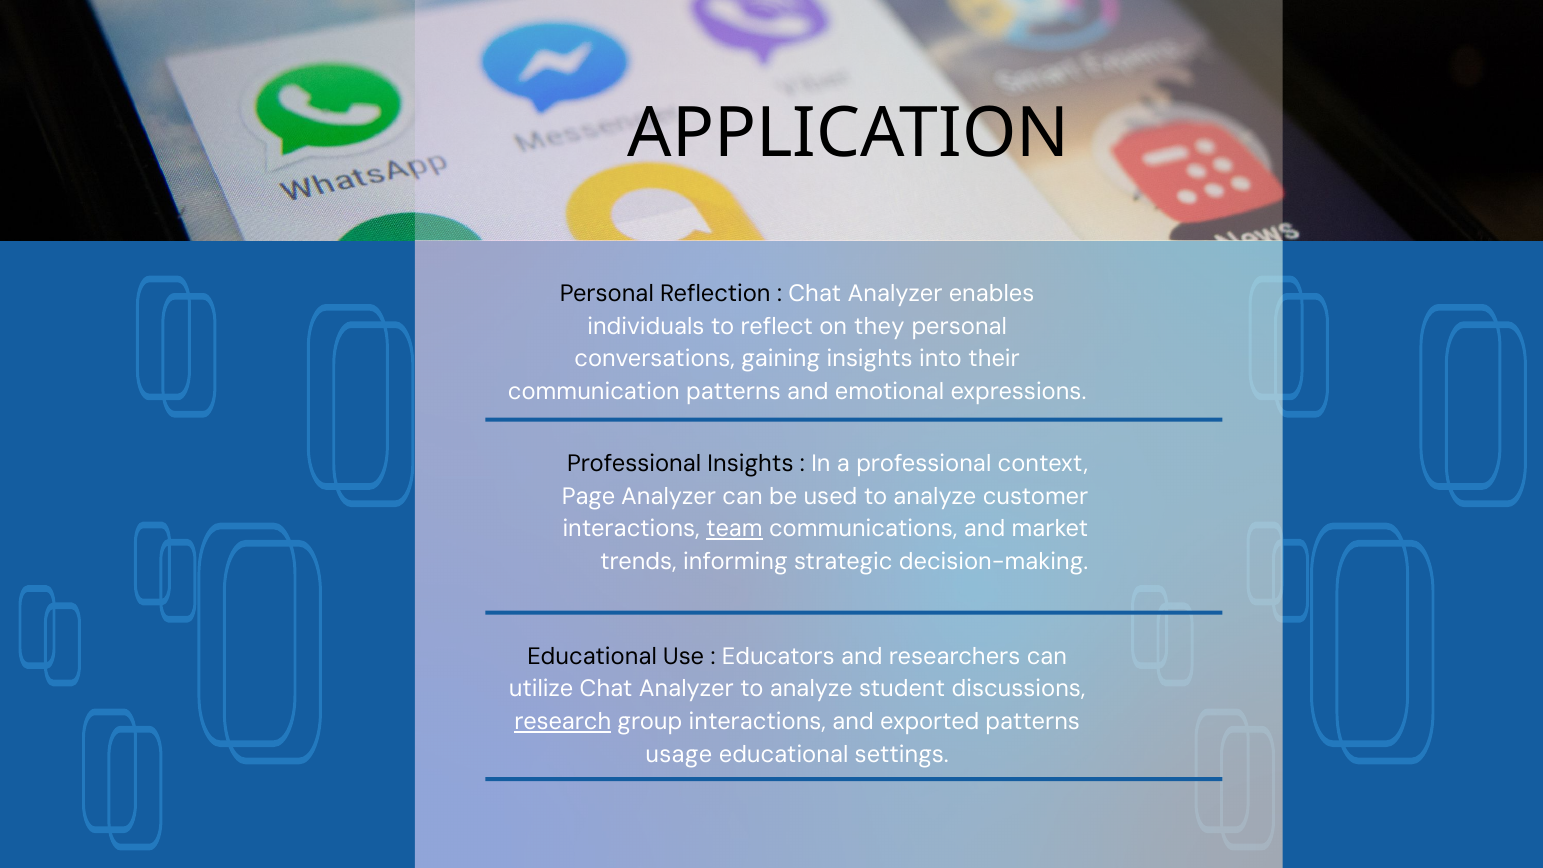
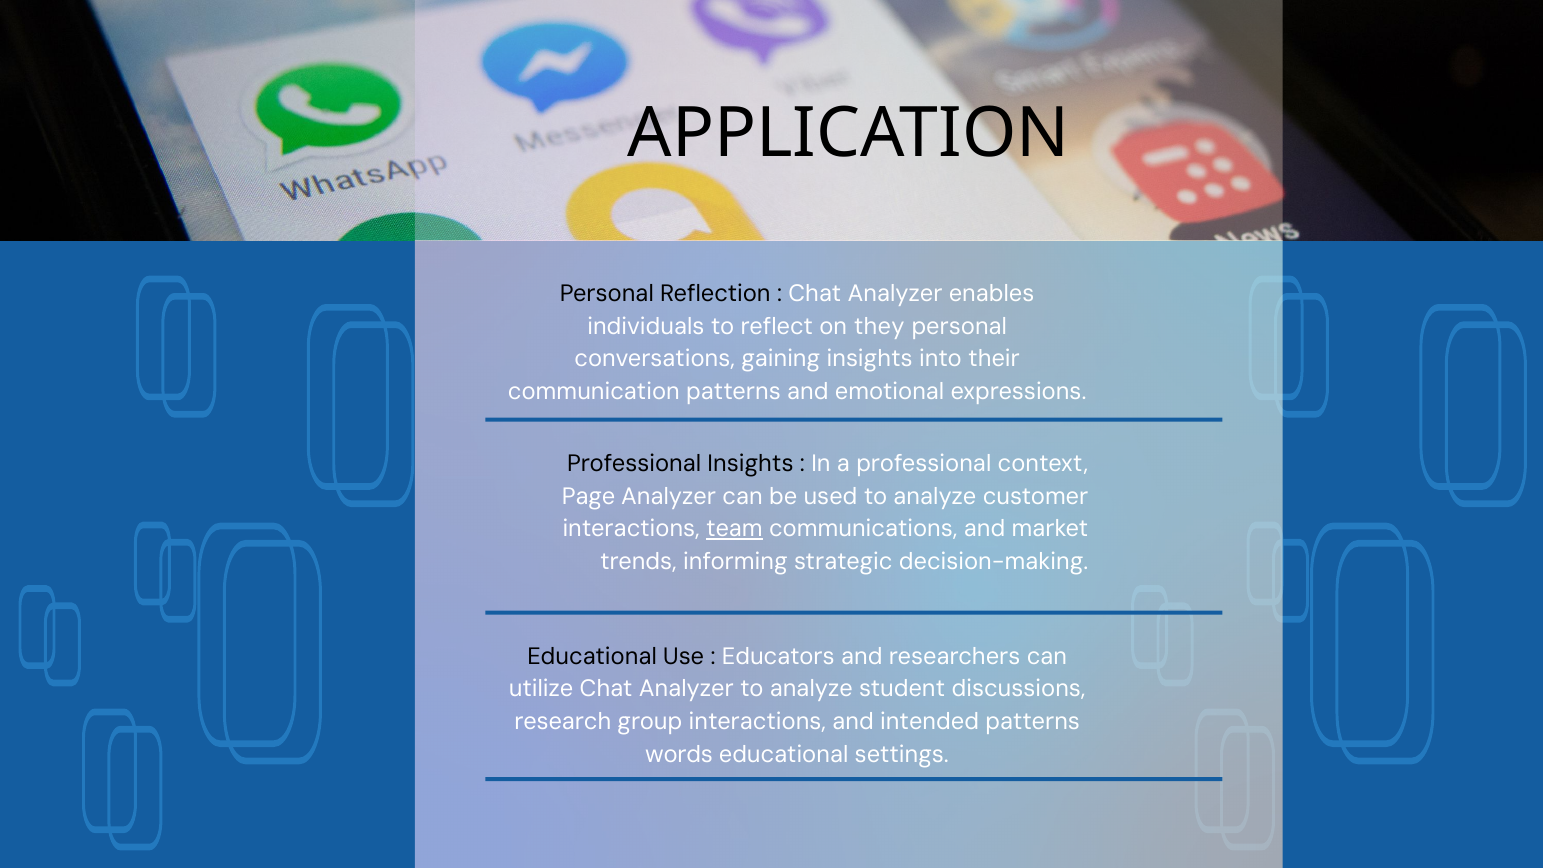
research underline: present -> none (563, 722)
exported: exported -> intended (930, 722)
usage: usage -> words (679, 755)
